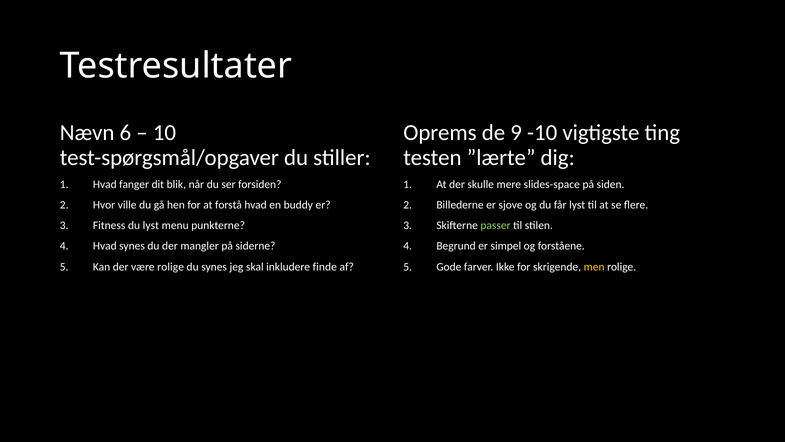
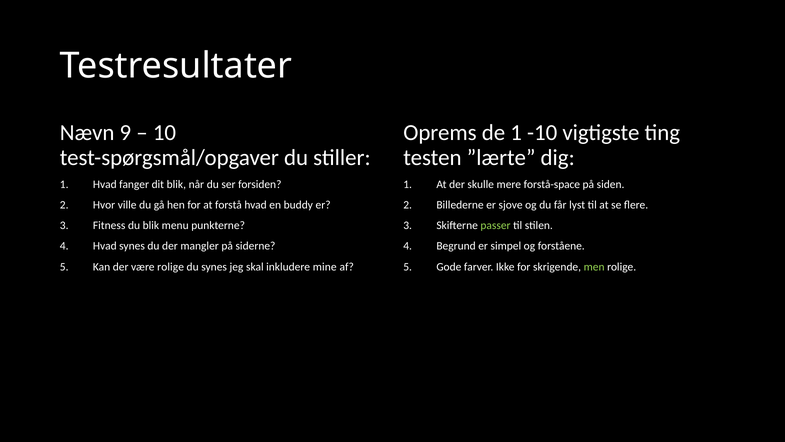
6: 6 -> 9 (125, 133)
de 9: 9 -> 1 (516, 133)
slides-space: slides-space -> forstå-space (552, 184)
du lyst: lyst -> blik (151, 225)
finde: finde -> mine (325, 266)
men colour: yellow -> light green (594, 266)
